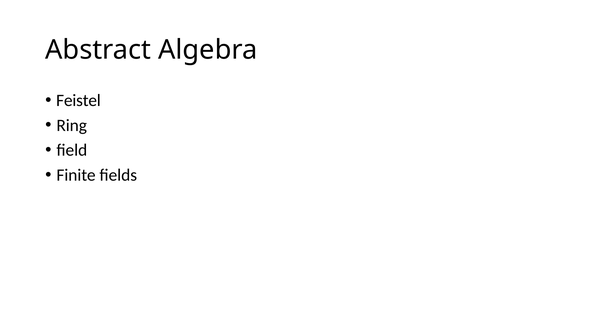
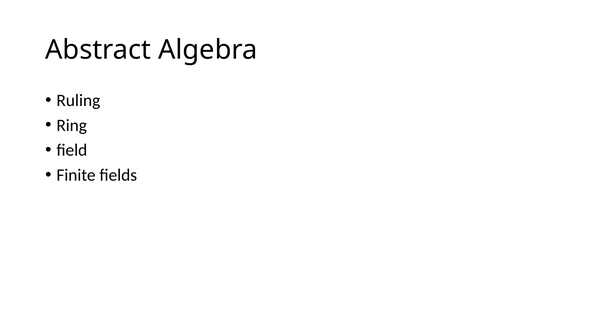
Feistel: Feistel -> Ruling (78, 100)
